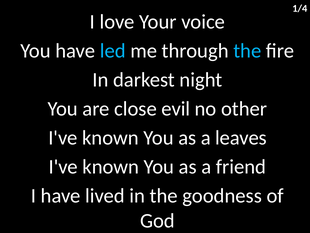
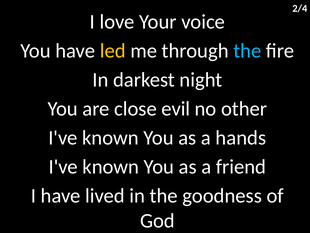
1/4: 1/4 -> 2/4 (300, 8)
led colour: light blue -> yellow (113, 51)
leaves: leaves -> hands (241, 138)
